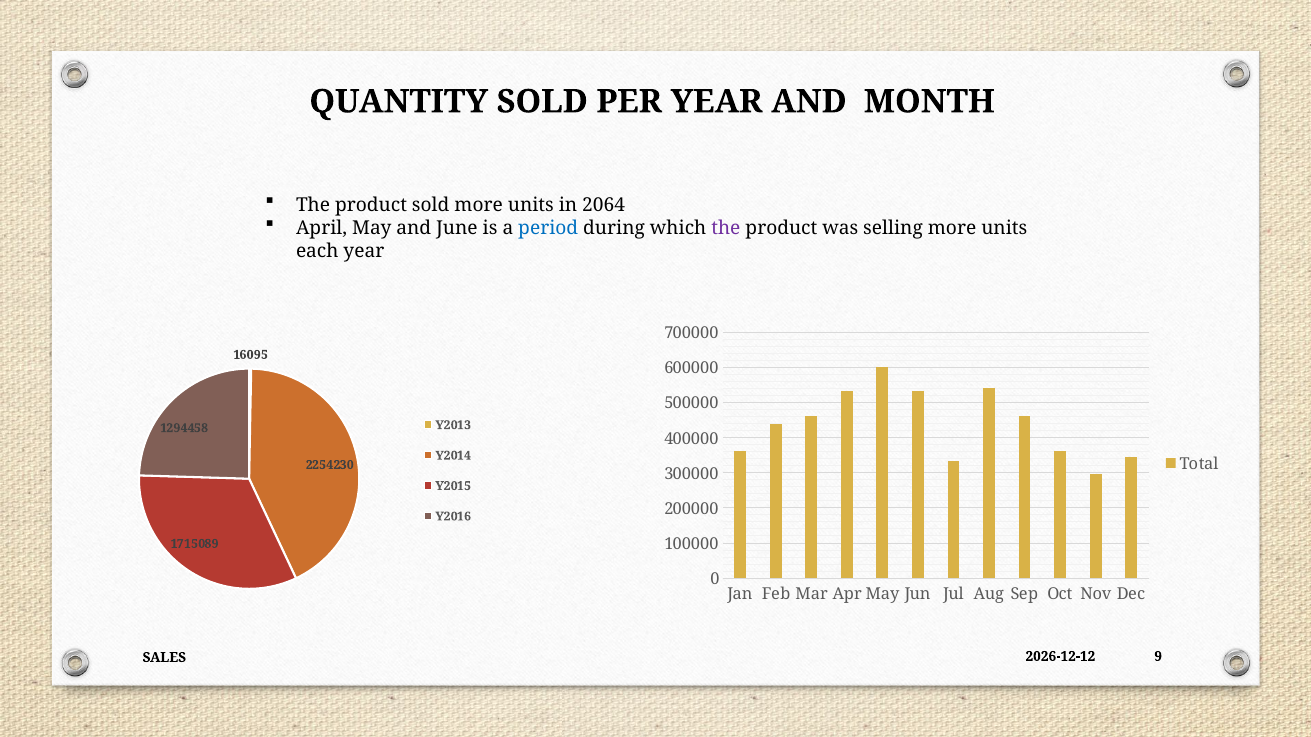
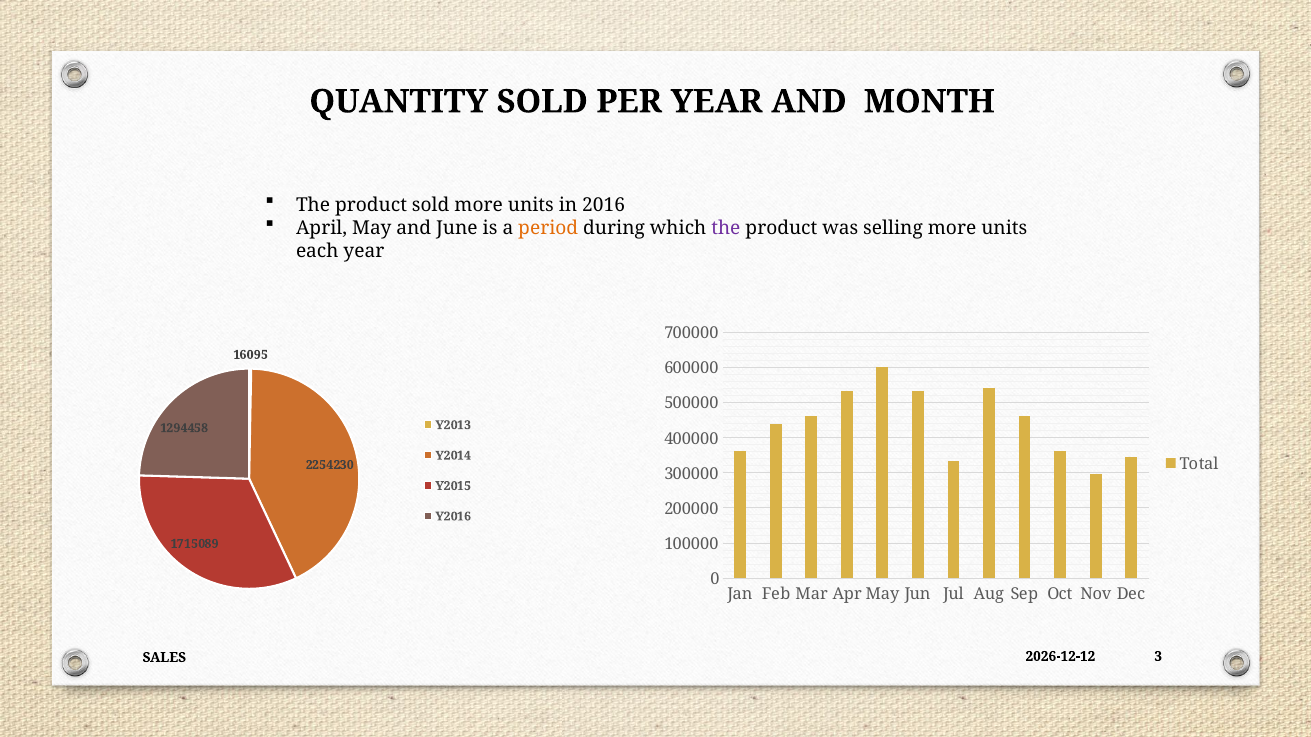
2064: 2064 -> 2016 (604, 205)
period colour: blue -> orange (548, 228)
9: 9 -> 3 (1158, 657)
